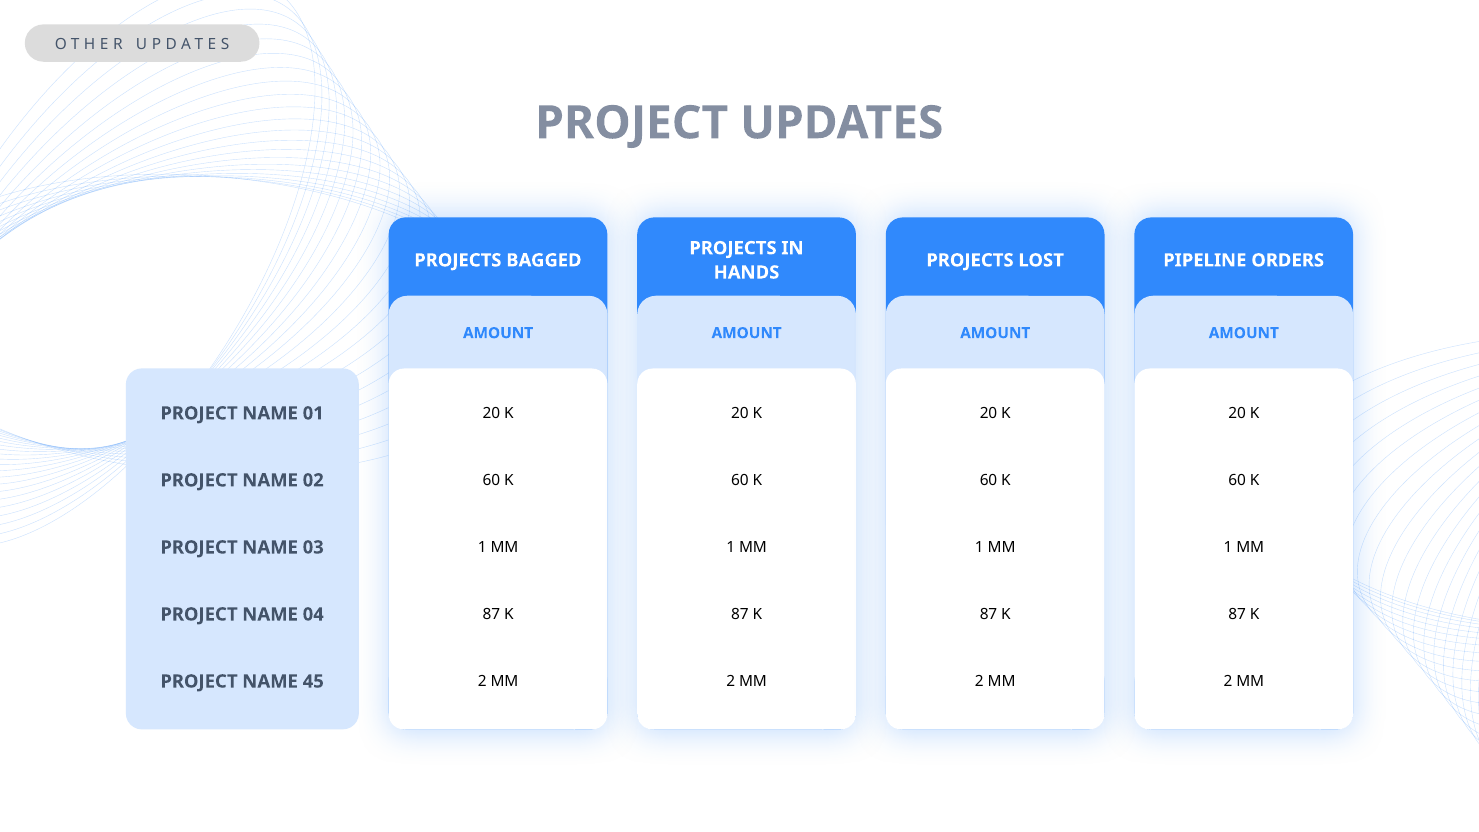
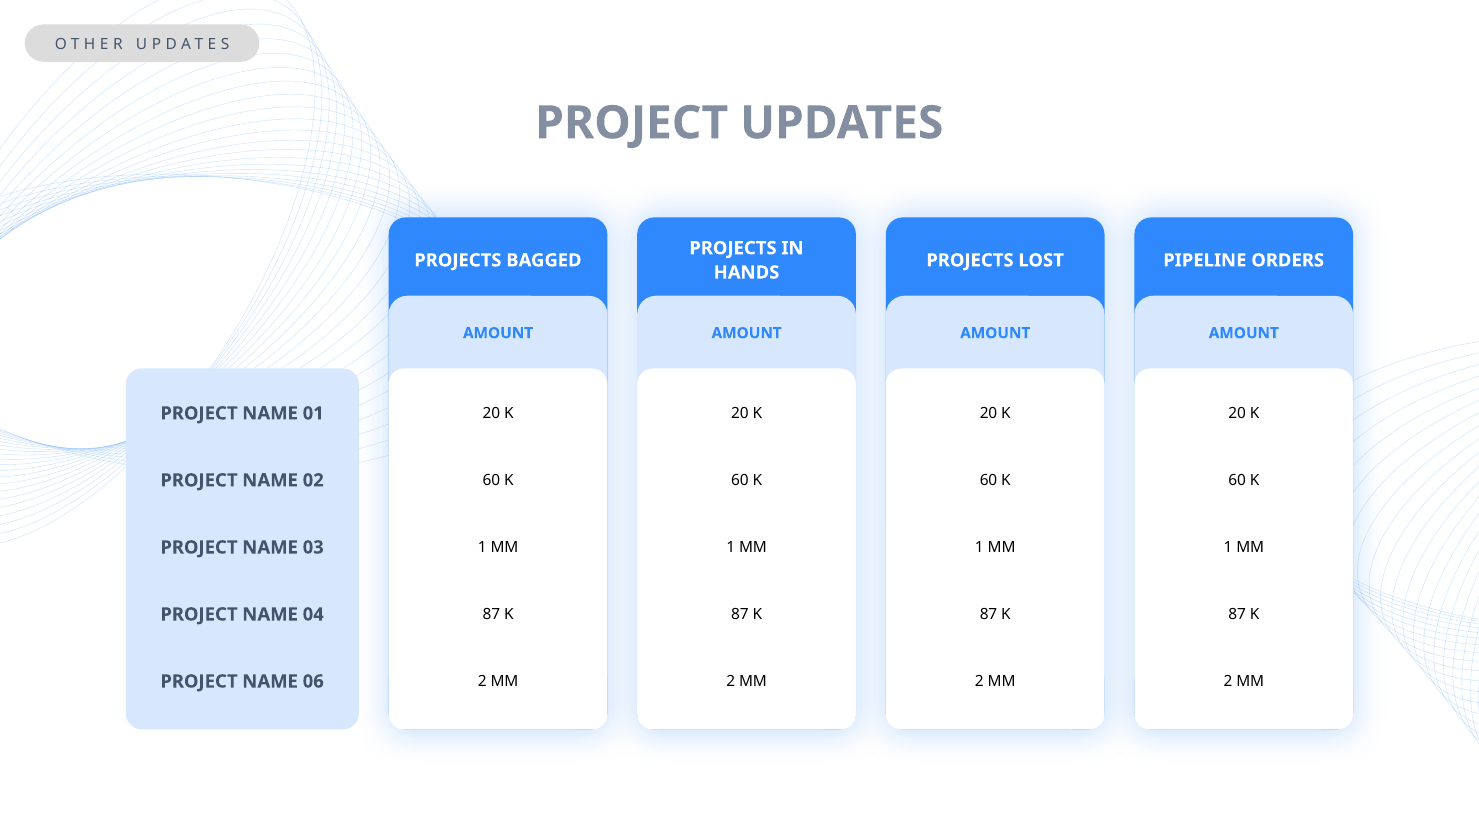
45: 45 -> 06 (313, 681)
